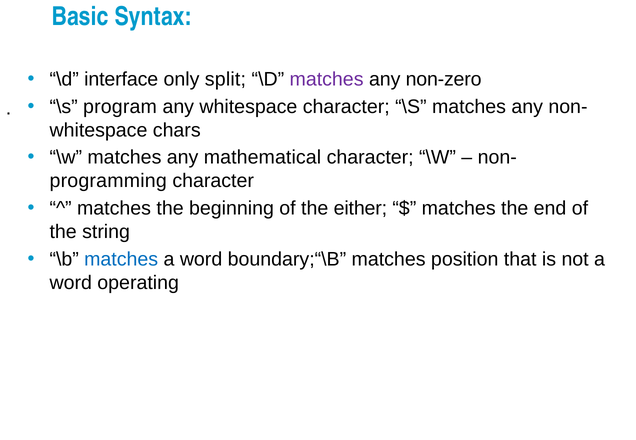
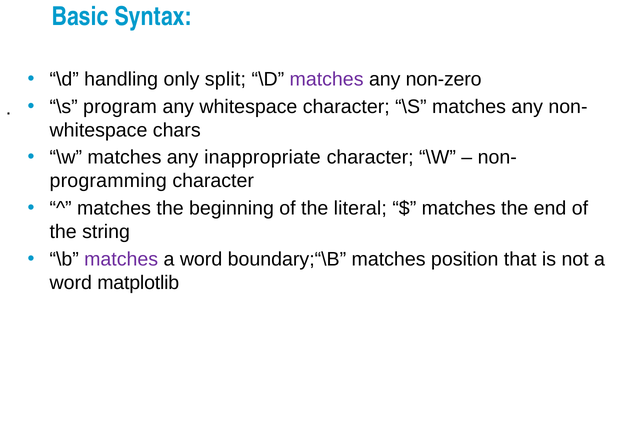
interface: interface -> handling (121, 79)
mathematical: mathematical -> inappropriate (262, 158)
either: either -> literal (360, 208)
matches colour: blue -> purple (121, 259)
operating: operating -> matplotlib (138, 283)
